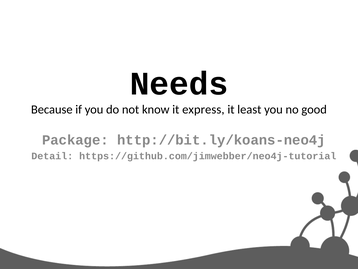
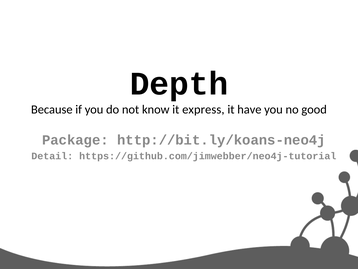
Needs: Needs -> Depth (179, 84)
least: least -> have (249, 109)
